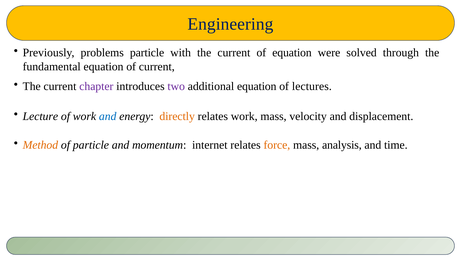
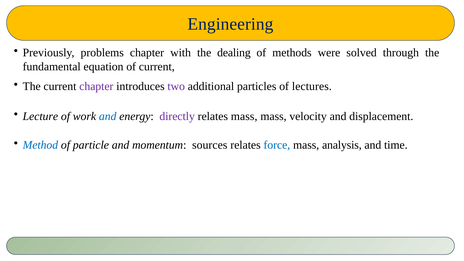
problems particle: particle -> chapter (147, 53)
with the current: current -> dealing (234, 53)
of equation: equation -> methods (292, 53)
additional equation: equation -> particles (257, 86)
directly colour: orange -> purple (177, 116)
relates work: work -> mass (244, 116)
Method colour: orange -> blue (40, 145)
internet: internet -> sources (210, 145)
force colour: orange -> blue (277, 145)
